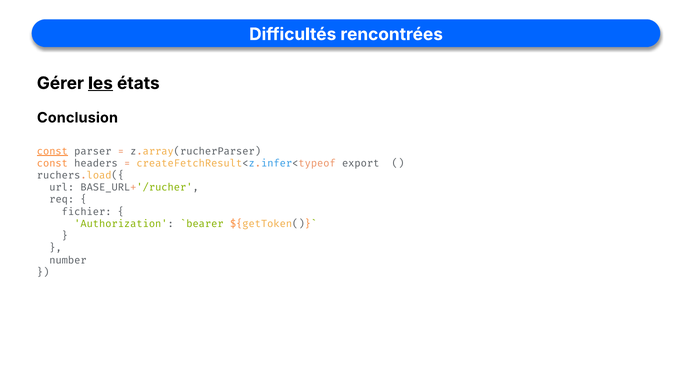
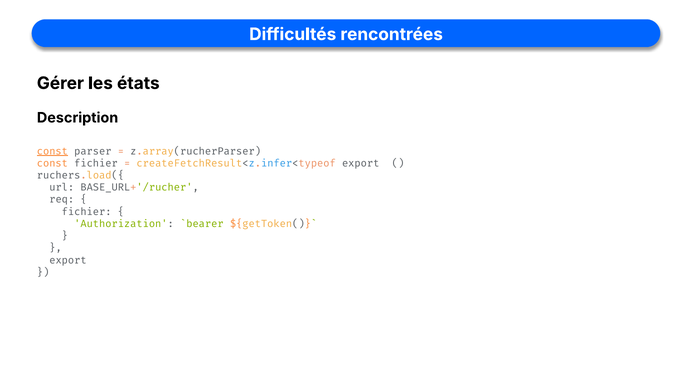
les underline: present -> none (101, 83)
Conclusion: Conclusion -> Description (78, 118)
const headers: headers -> fichier (96, 163)
number: number -> export (68, 260)
